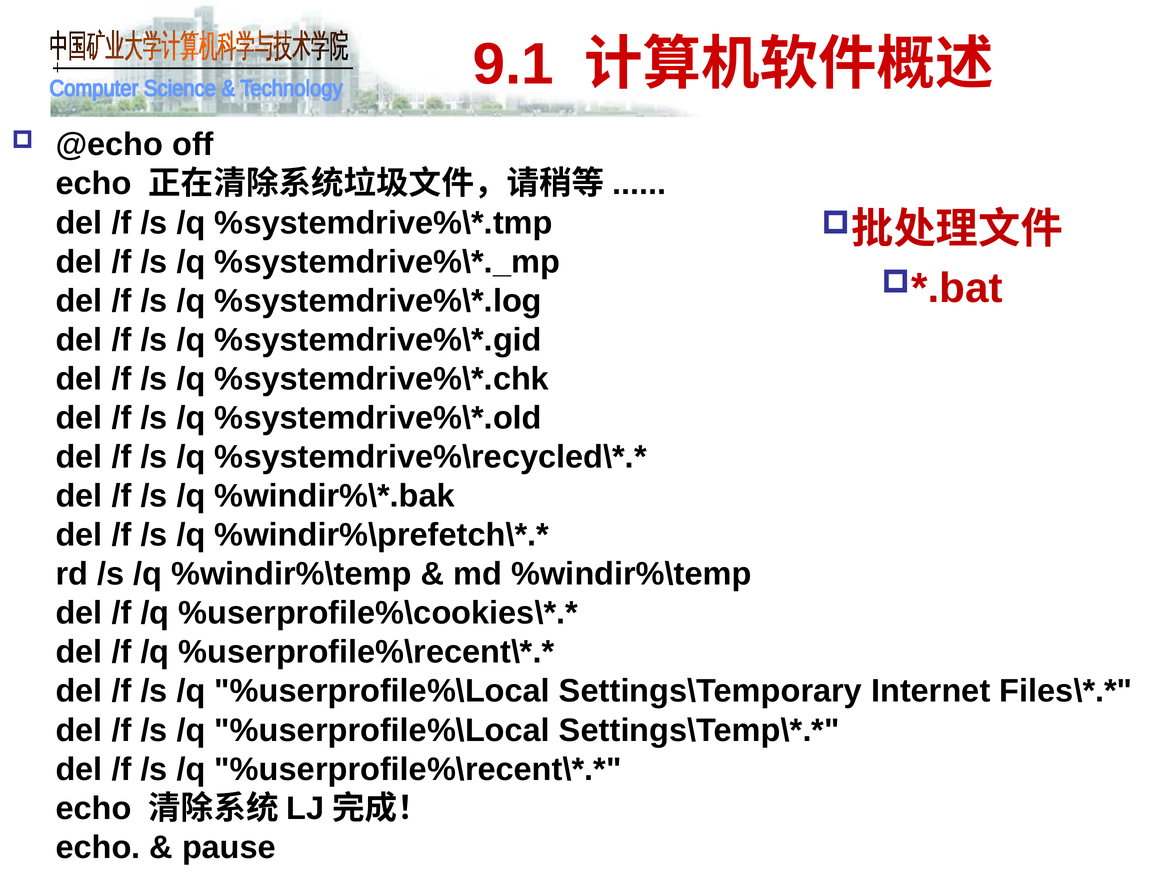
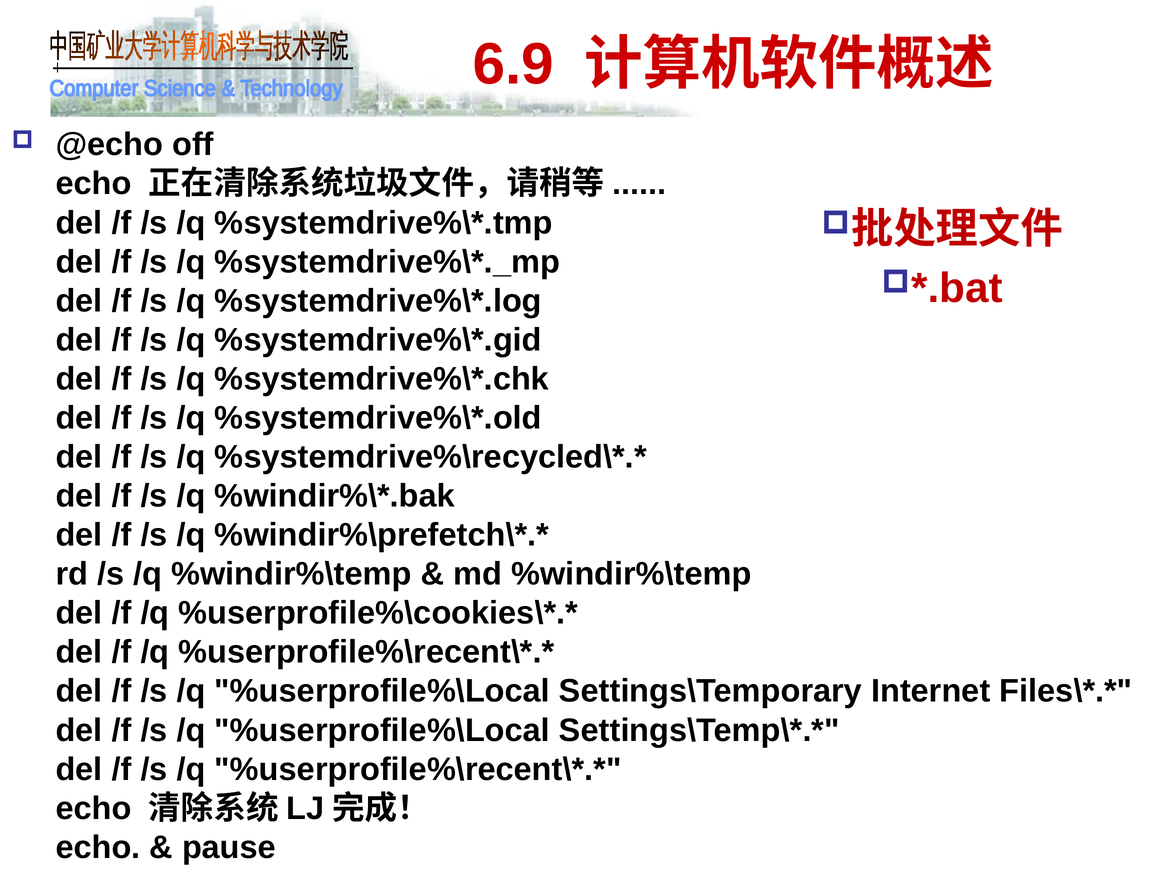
9.1: 9.1 -> 6.9 (513, 64)
